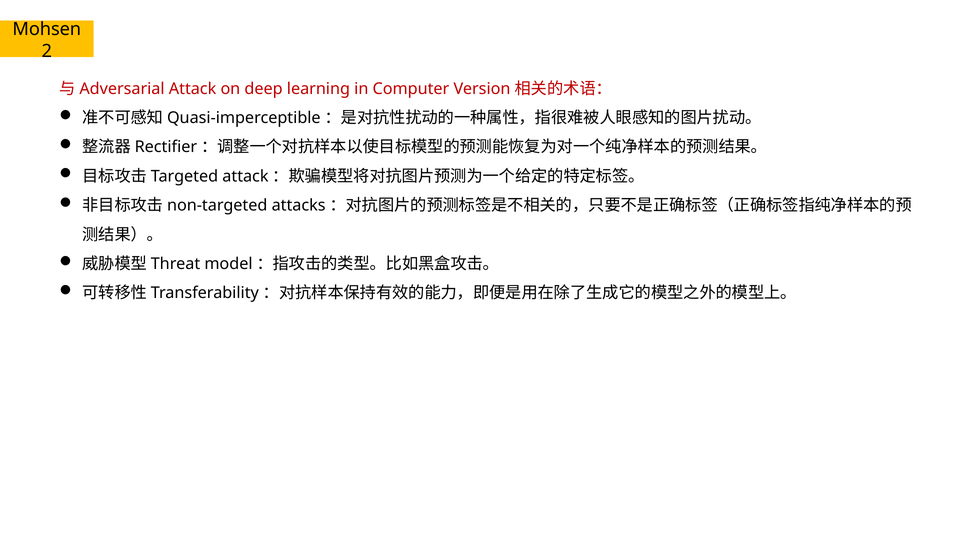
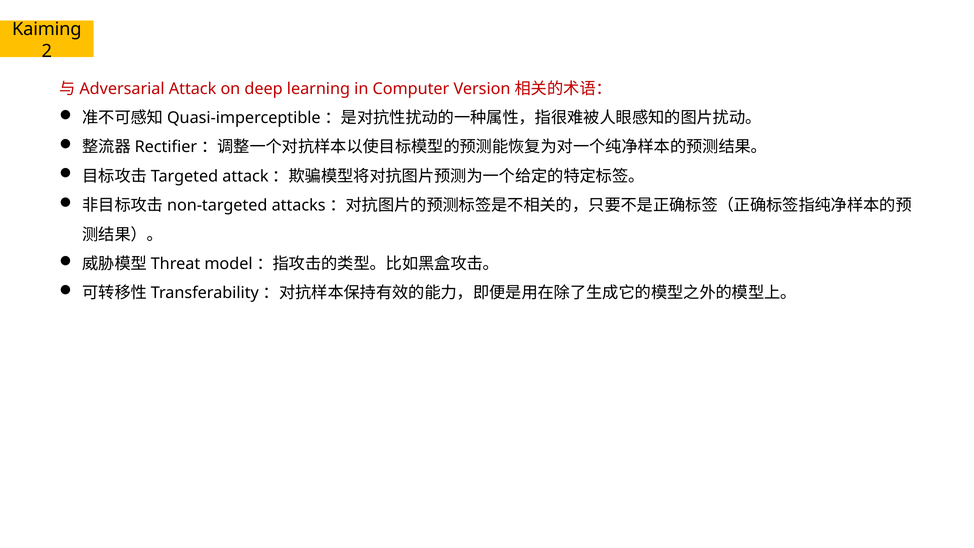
Mohsen: Mohsen -> Kaiming (47, 29)
